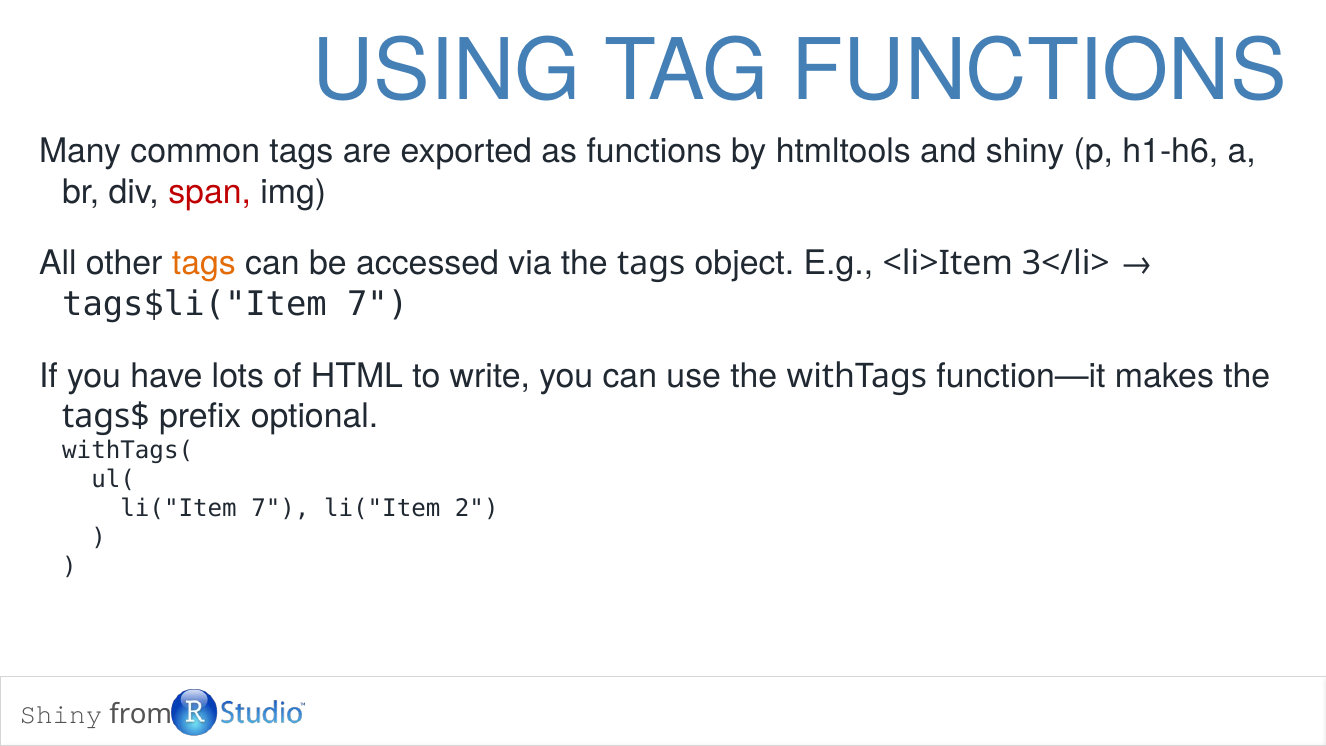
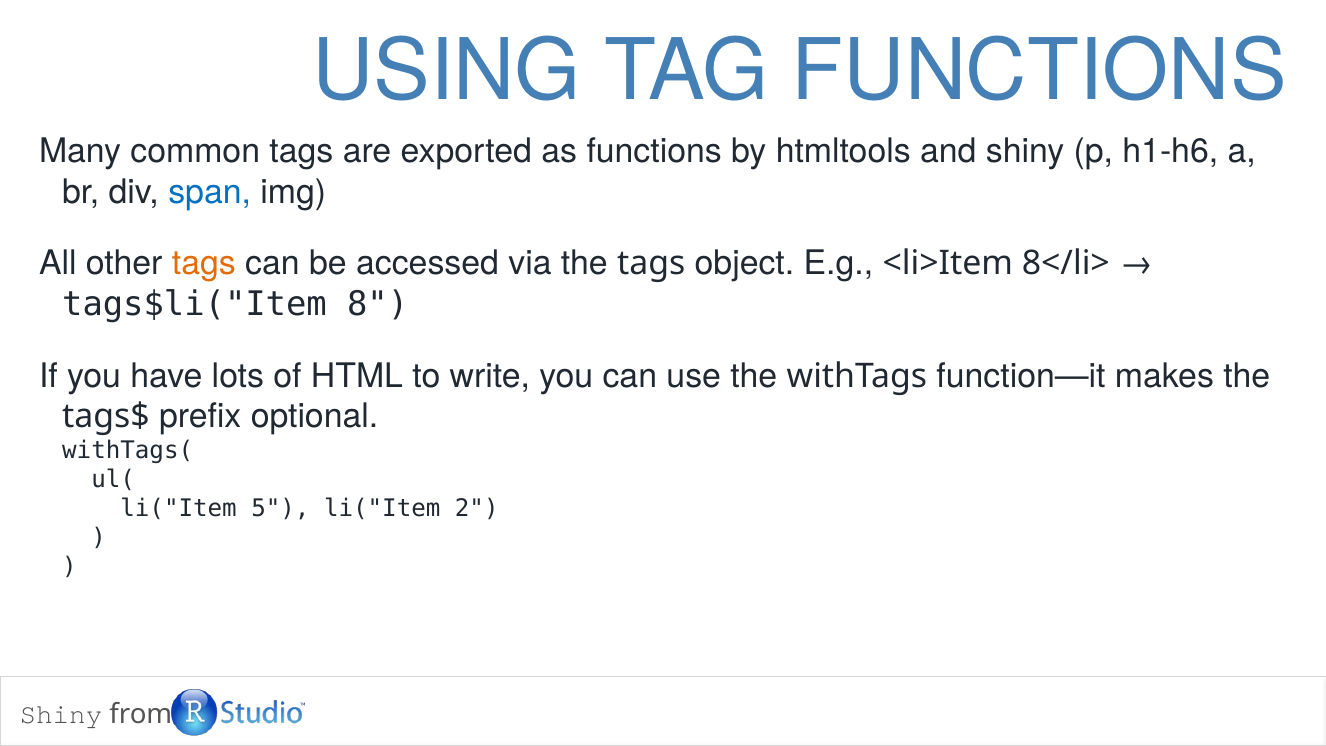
span colour: red -> blue (210, 192)
3</li>: 3</li> -> 8</li> (1066, 264)
tags$li("Item 7: 7 -> 8 (378, 304)
li("Item 7: 7 -> 5 (280, 509)
